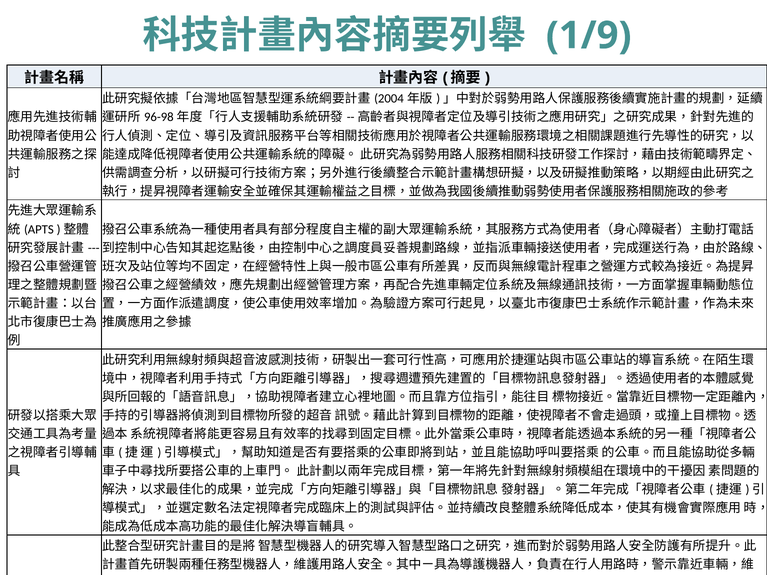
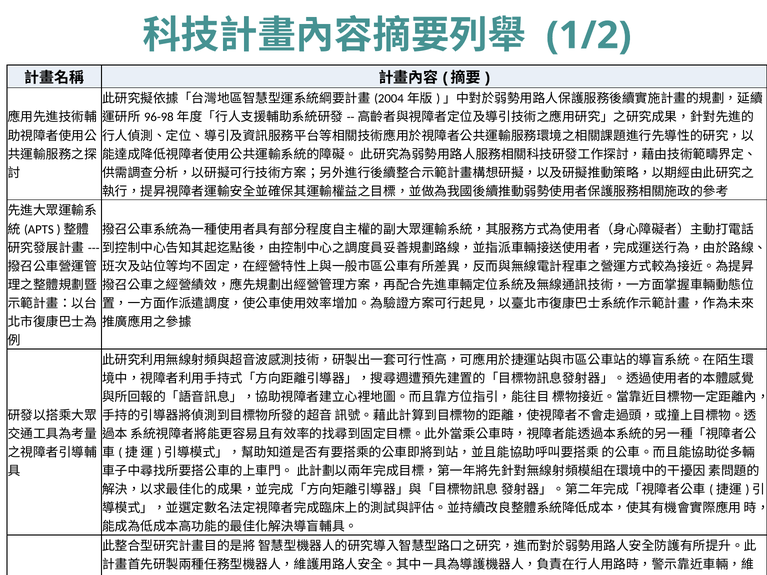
1/9: 1/9 -> 1/2 (589, 36)
